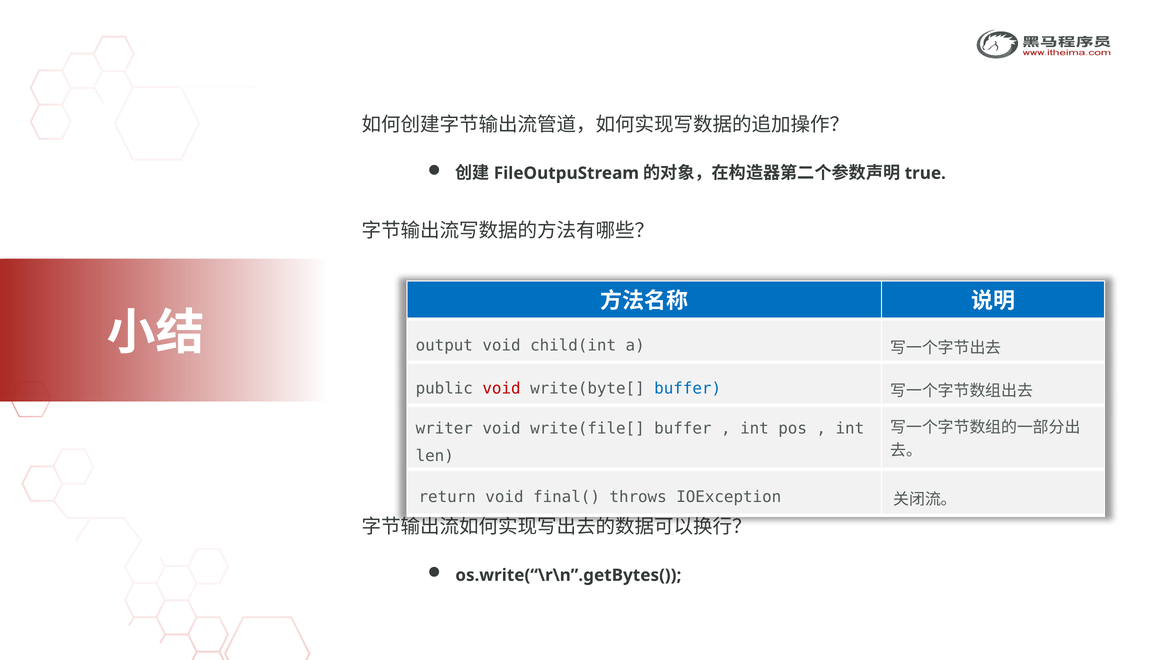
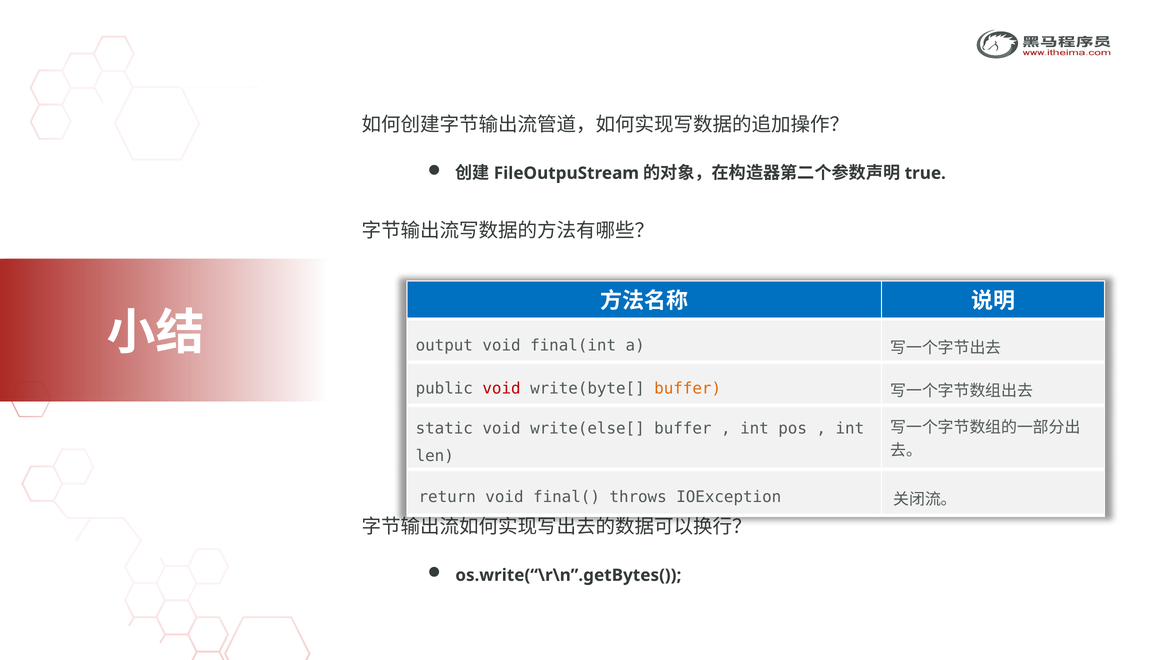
child(int: child(int -> final(int (573, 345)
buffer colour: blue -> orange (688, 388)
writer: writer -> static (444, 428)
write(file[: write(file[ -> write(else[ (587, 428)
